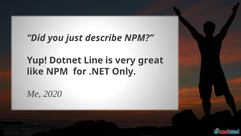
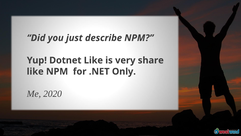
Dotnet Line: Line -> Like (93, 60)
great: great -> share (151, 60)
